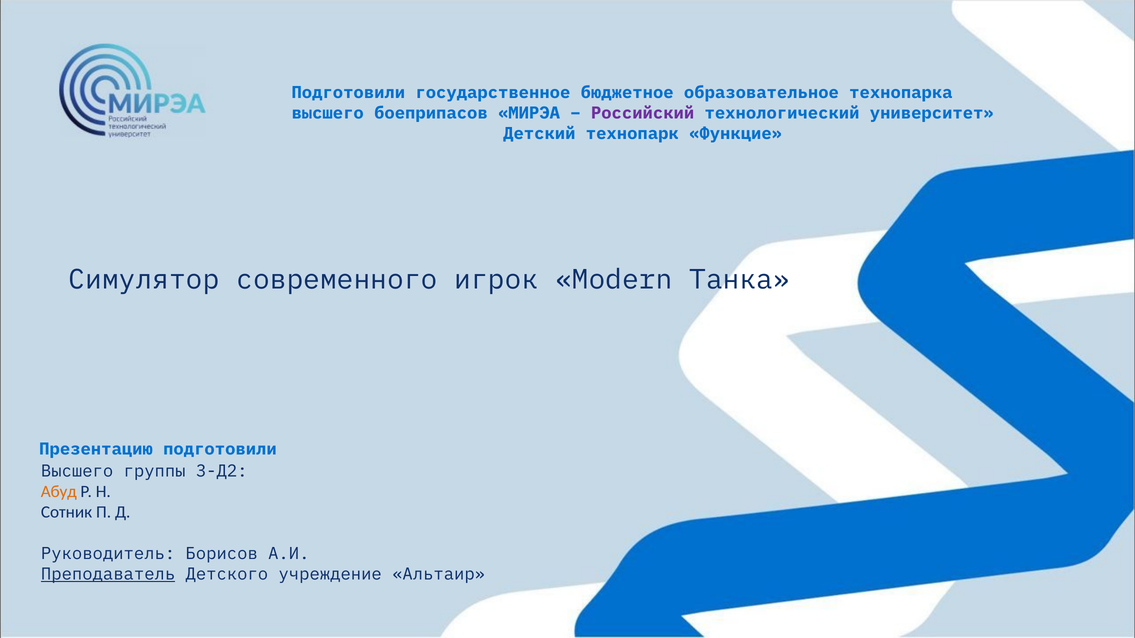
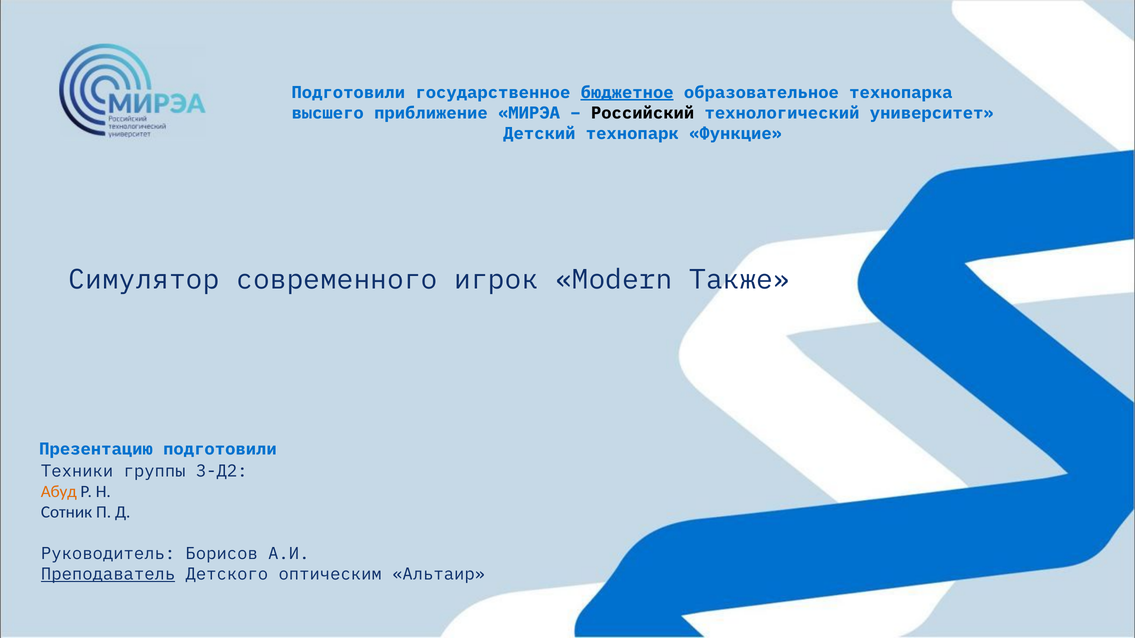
бюджетное underline: none -> present (627, 92)
боеприпасов: боеприпасов -> приближение (431, 113)
Российский colour: purple -> black (643, 113)
Танка: Танка -> Также (740, 280)
Высшего: Высшего -> Техники (77, 471)
учреждение: учреждение -> оптическим (330, 575)
